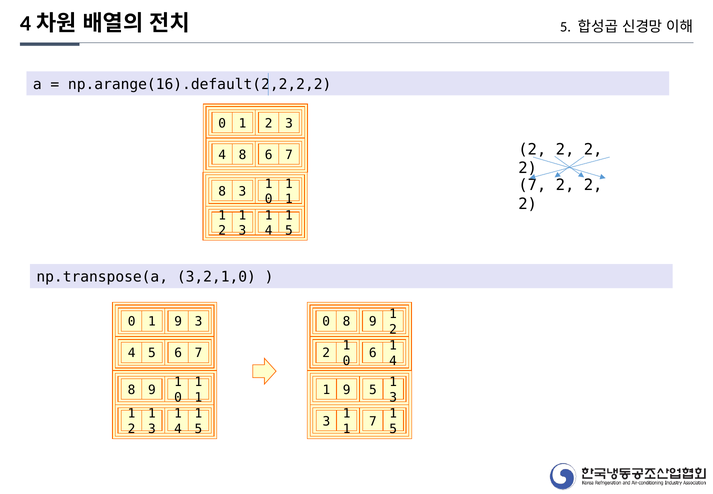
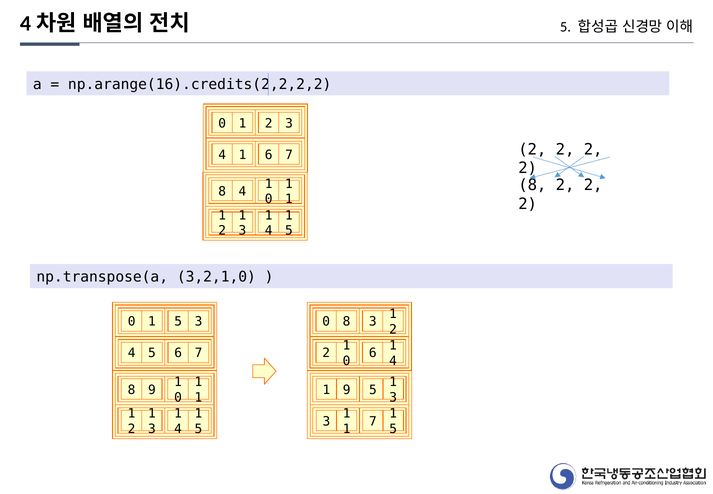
np.arange(16).default(2,2,2,2: np.arange(16).default(2,2,2,2 -> np.arange(16).credits(2,2,2,2 (200, 84)
8: 8 -> 1 (243, 155)
7: 7 -> 8 (532, 185)
8 3: 3 -> 4 (242, 191)
0 1 9: 9 -> 5 (178, 322)
0 8 9: 9 -> 3 (373, 322)
